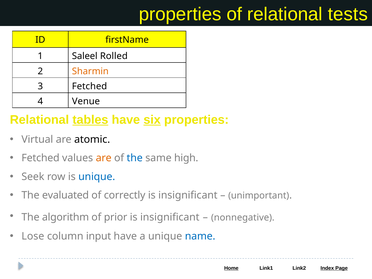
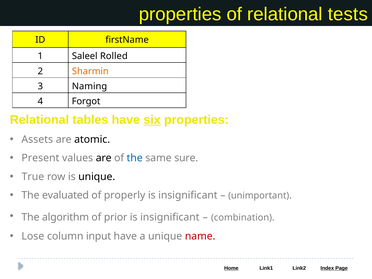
3 Fetched: Fetched -> Naming (90, 86)
Venue: Venue -> Forgot (86, 101)
tables underline: present -> none (90, 120)
Virtual: Virtual -> Assets (37, 139)
Fetched: Fetched -> Present (40, 158)
are colour: orange -> black (104, 158)
high: high -> sure (186, 158)
Seek: Seek -> True (33, 177)
unique colour: blue -> black (97, 177)
correctly: correctly -> properly (125, 195)
nonnegative: nonnegative -> combination (243, 218)
name colour: blue -> red (200, 236)
